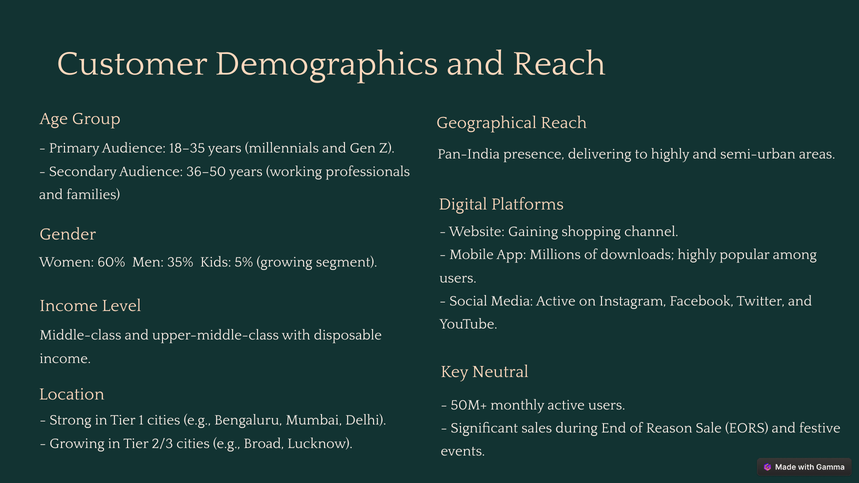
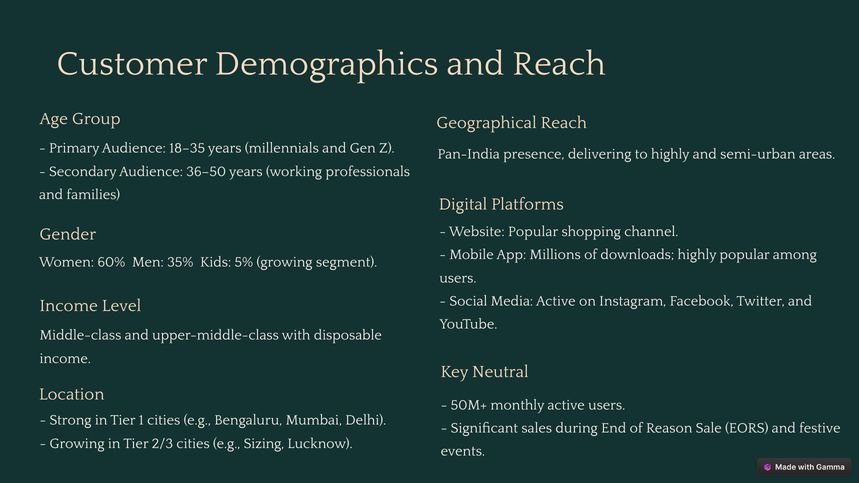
Website Gaining: Gaining -> Popular (533, 232)
Broad: Broad -> Sizing (264, 444)
